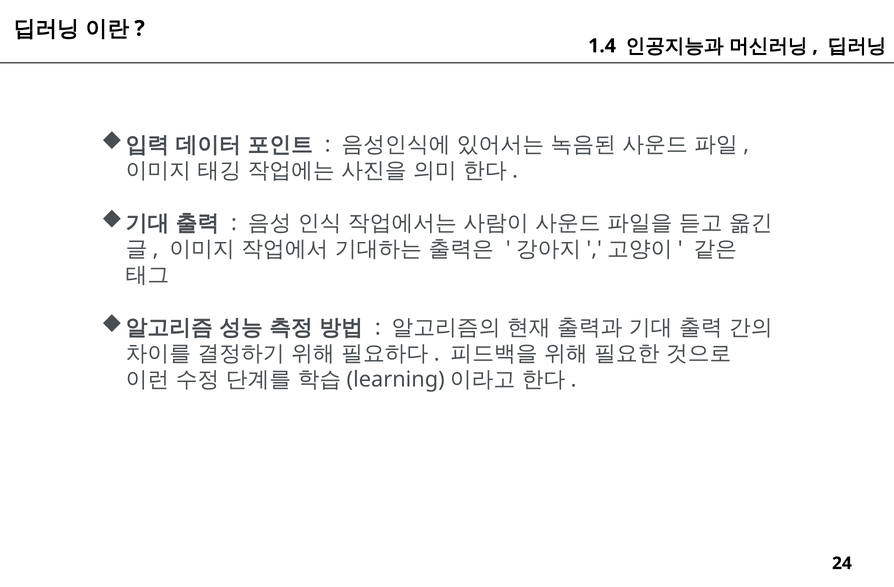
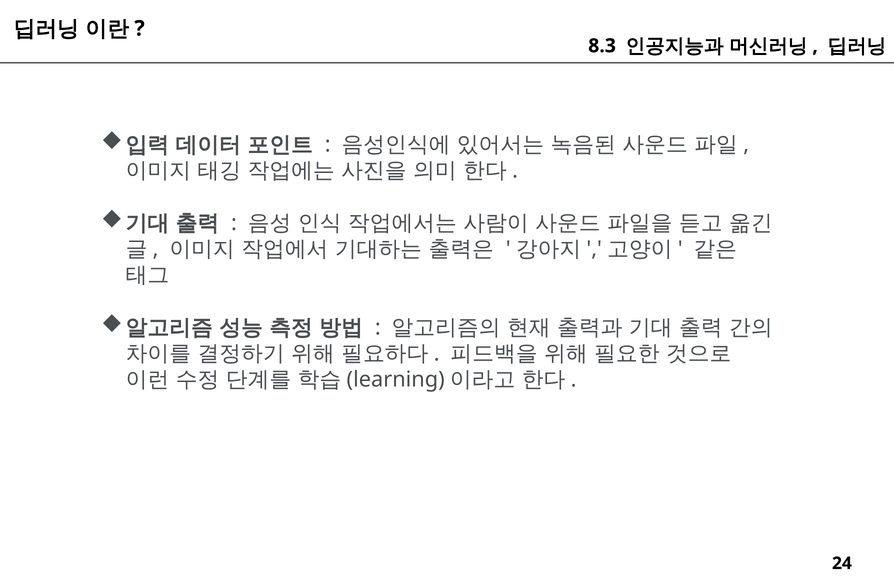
1.4: 1.4 -> 8.3 (602, 46)
